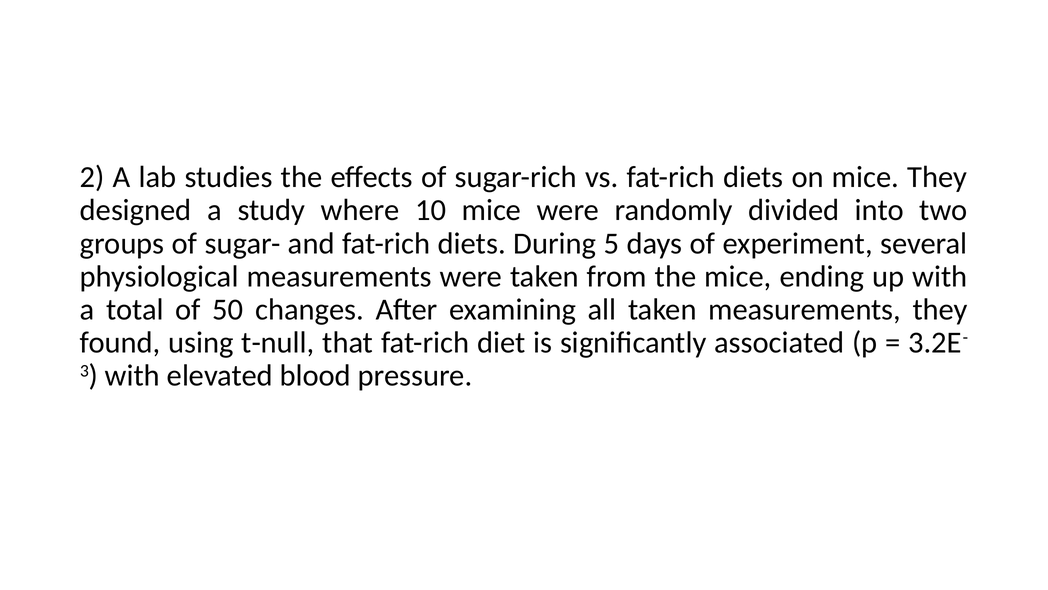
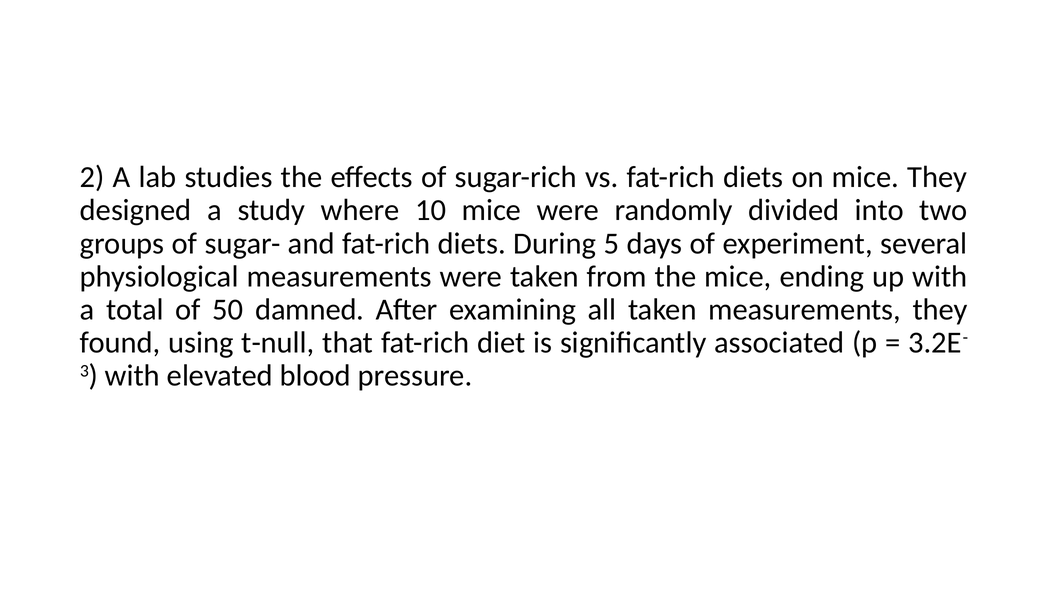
changes: changes -> damned (310, 309)
